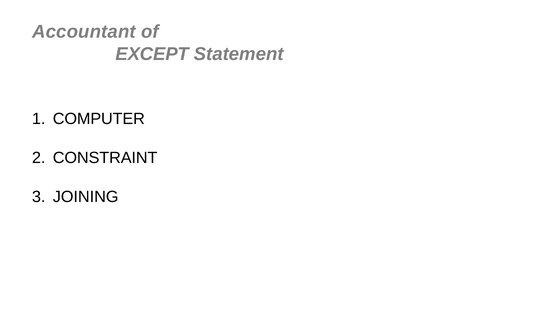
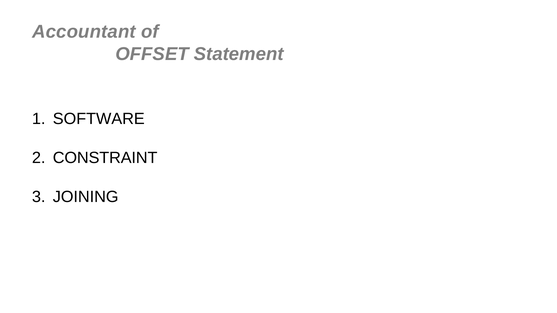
EXCEPT: EXCEPT -> OFFSET (152, 54)
COMPUTER: COMPUTER -> SOFTWARE (99, 119)
